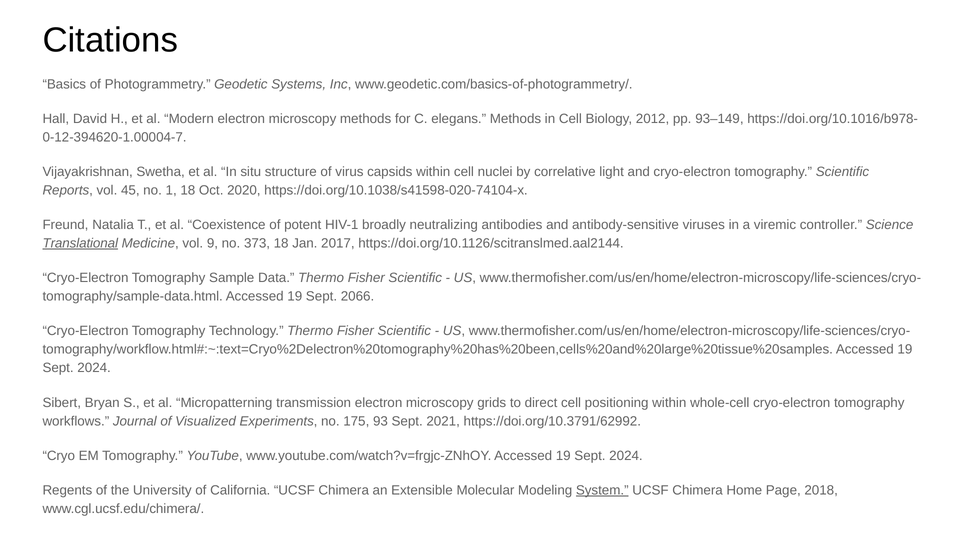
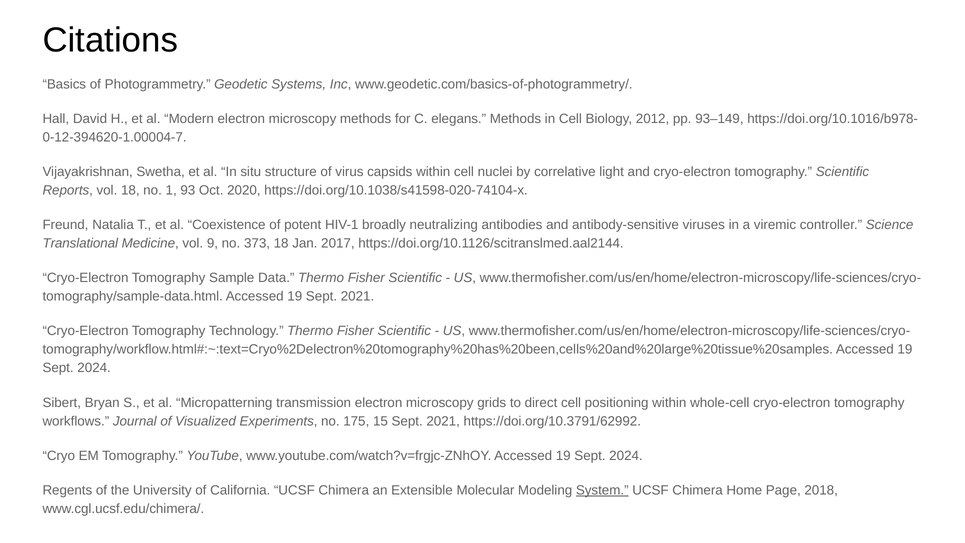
vol 45: 45 -> 18 (130, 190)
1 18: 18 -> 93 (188, 190)
Translational underline: present -> none (80, 243)
19 Sept 2066: 2066 -> 2021 (358, 296)
93: 93 -> 15 (380, 421)
